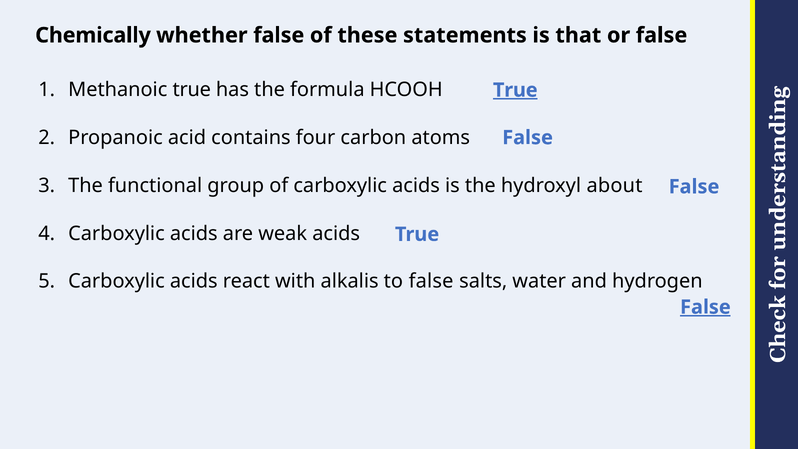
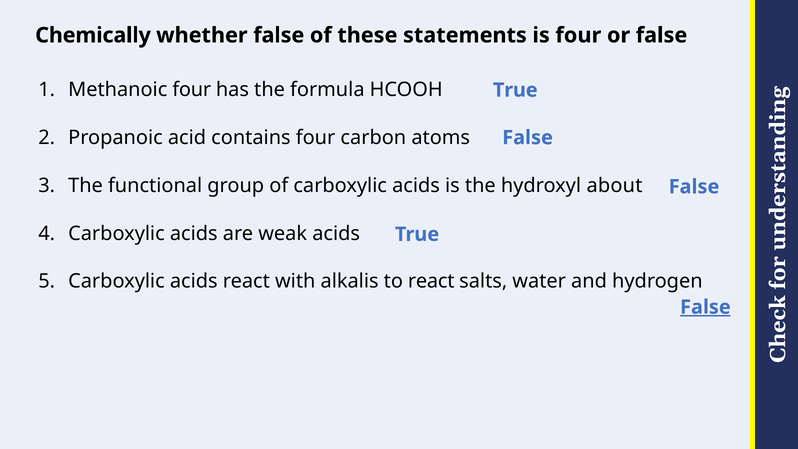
is that: that -> four (578, 35)
Methanoic true: true -> four (192, 90)
True underline: present -> none (515, 90)
to false: false -> react (431, 281)
